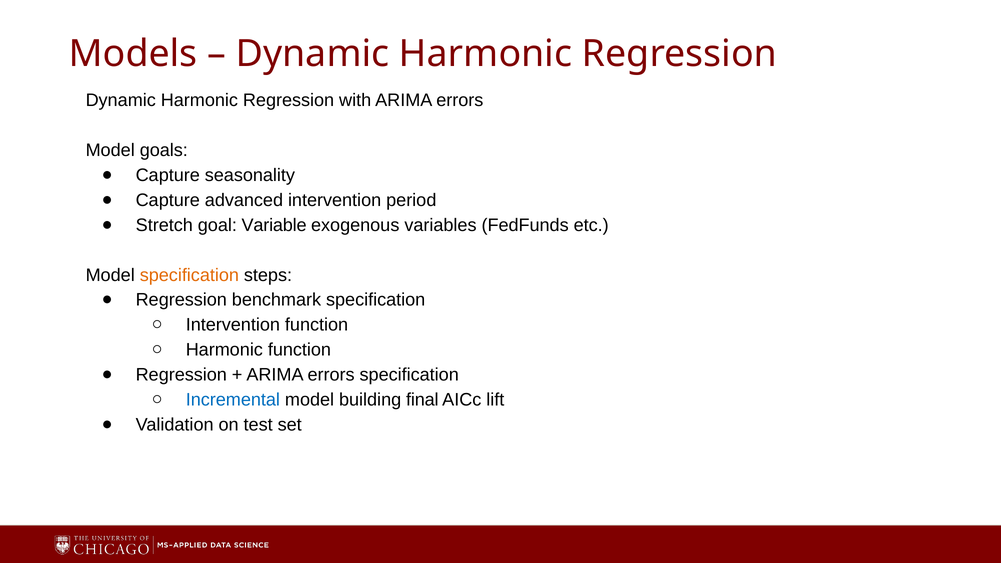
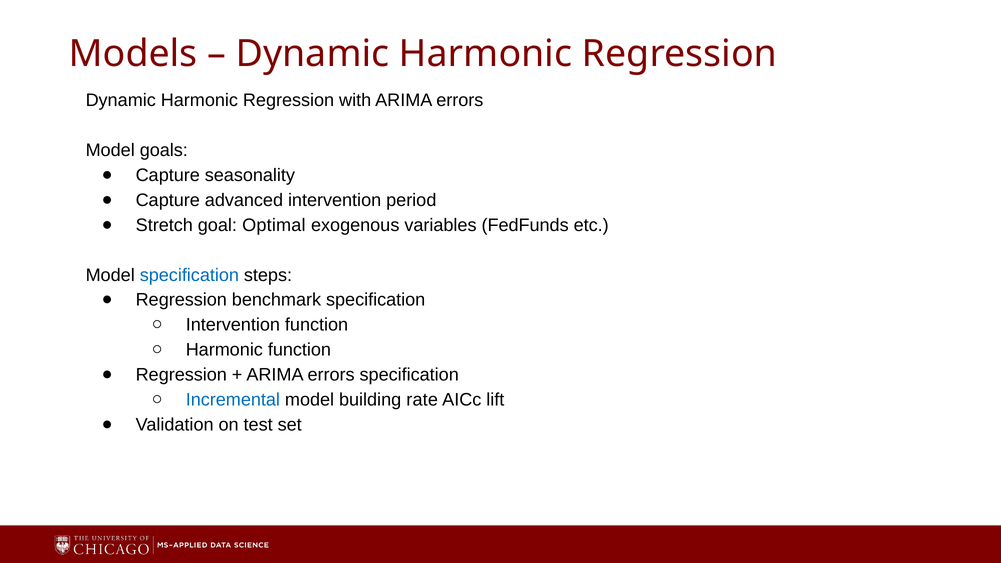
Variable: Variable -> Optimal (274, 225)
specification colour: orange -> blue (189, 275)
final: final -> rate (422, 400)
